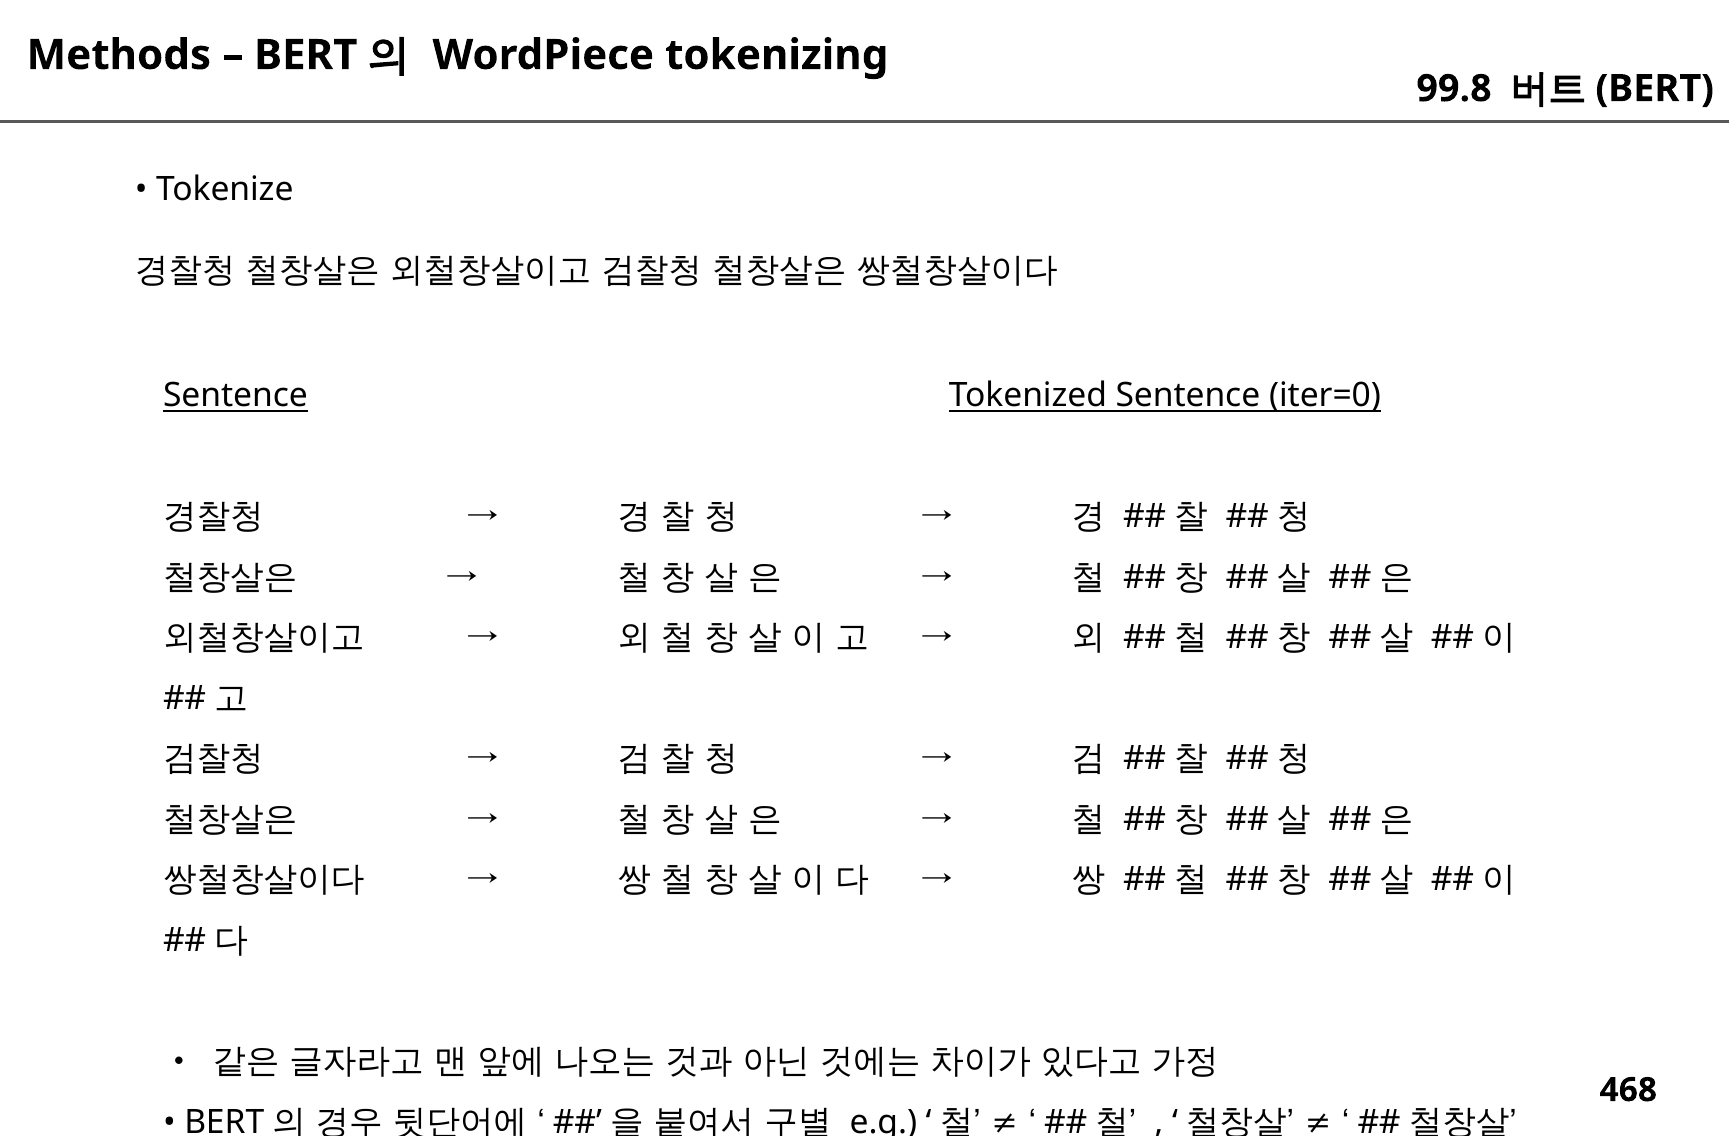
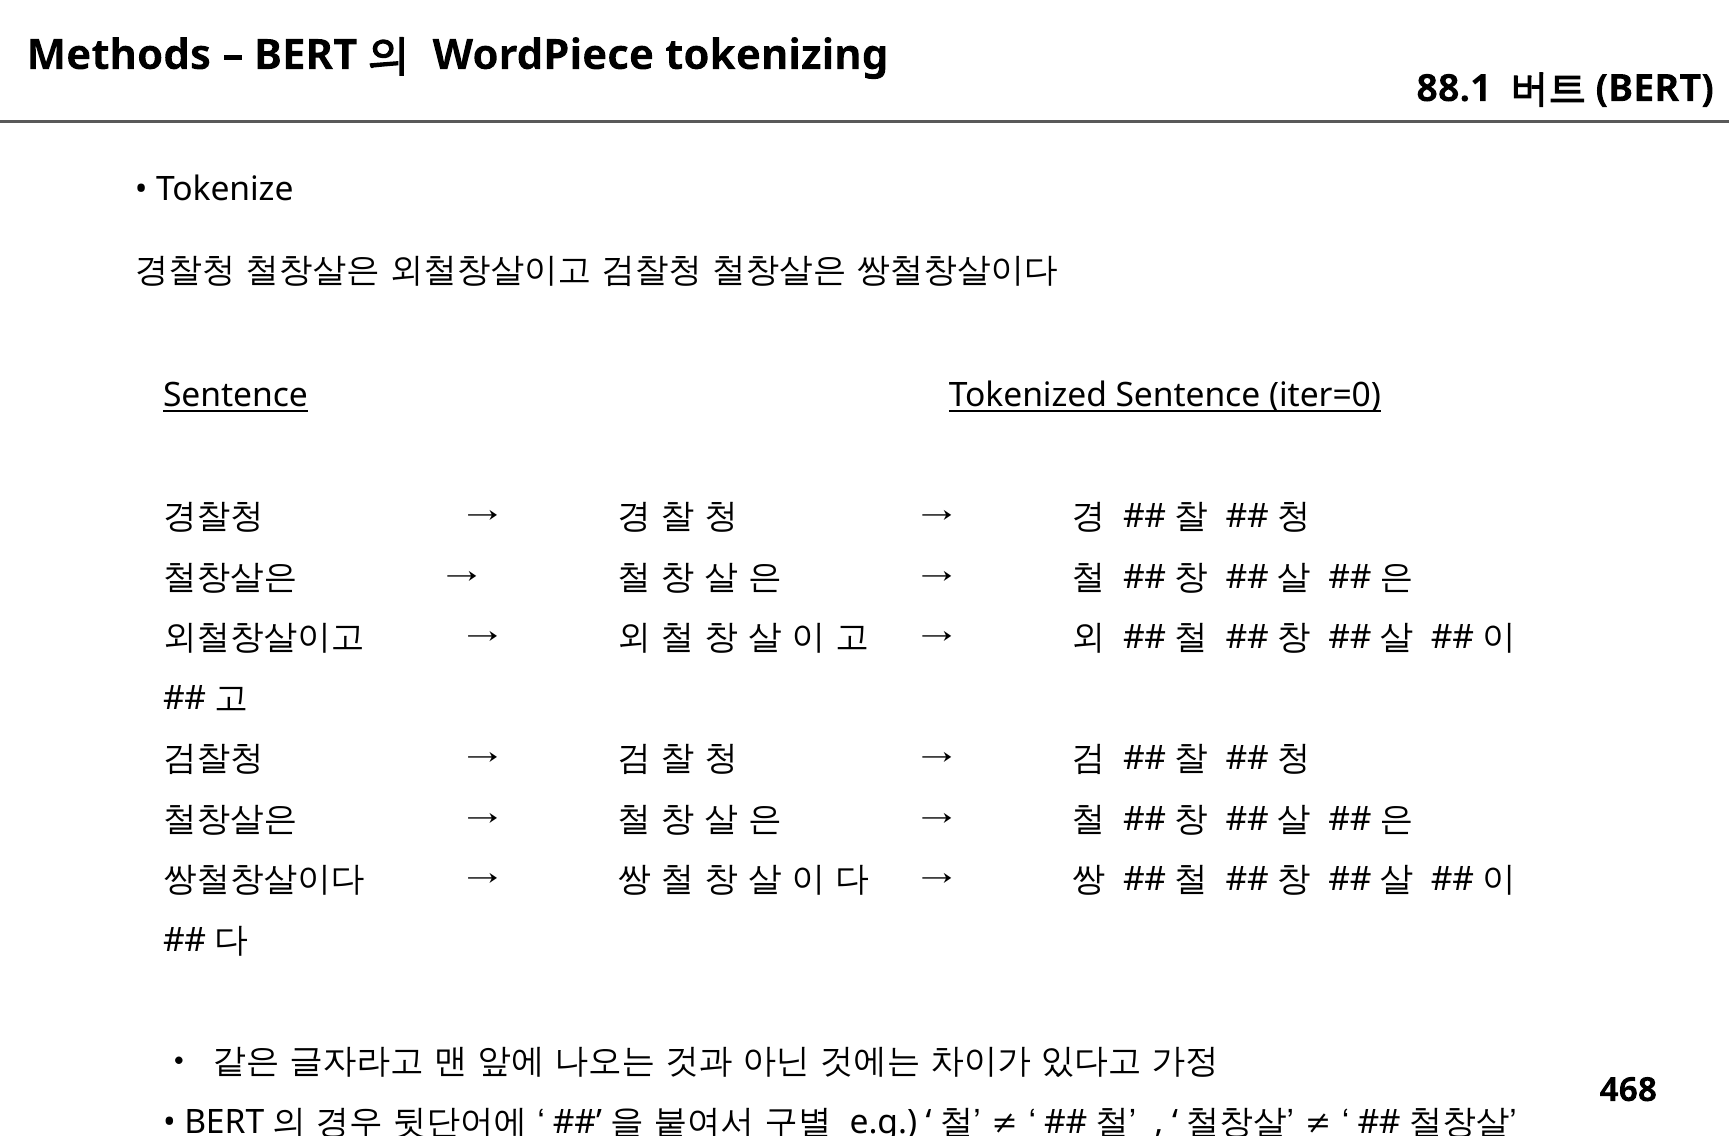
99.8: 99.8 -> 88.1 (1454, 89)
